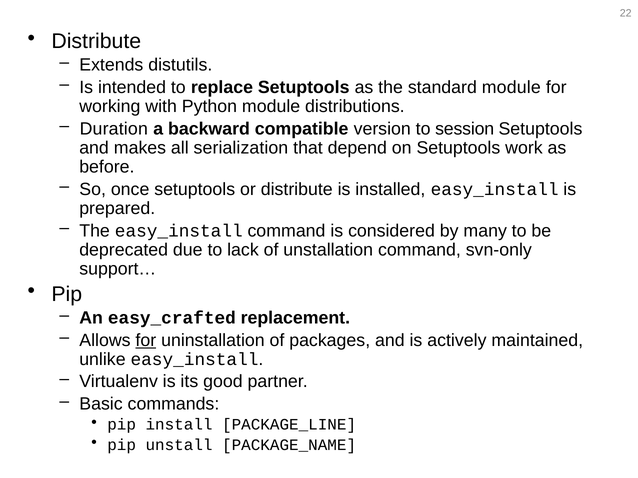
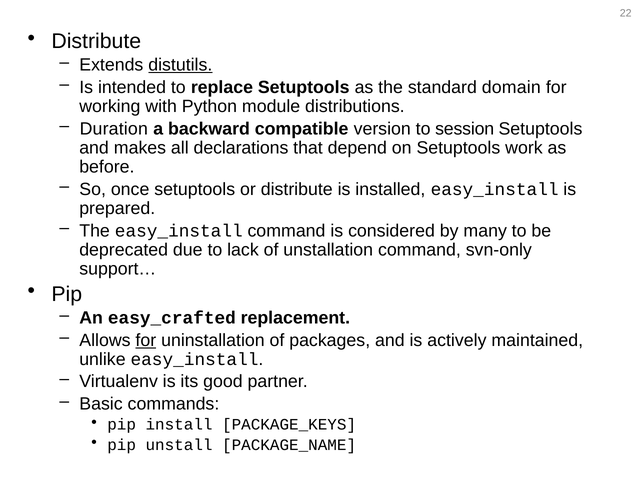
distutils underline: none -> present (180, 65)
standard module: module -> domain (511, 87)
serialization: serialization -> declarations (241, 148)
PACKAGE_LINE: PACKAGE_LINE -> PACKAGE_KEYS (289, 425)
